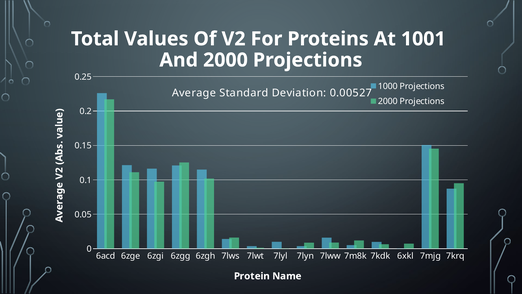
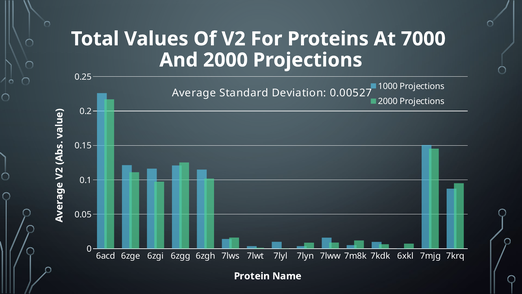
1001: 1001 -> 7000 (423, 39)
